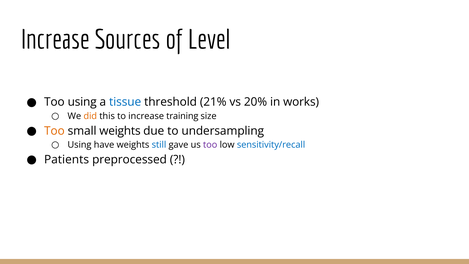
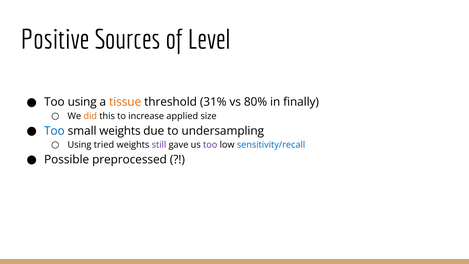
Increase: Increase -> Positive (55, 40)
tissue colour: blue -> orange (125, 102)
21%: 21% -> 31% (213, 102)
20%: 20% -> 80% (256, 102)
works: works -> finally (301, 102)
training: training -> applied (182, 116)
Too colour: orange -> blue (54, 131)
have: have -> tried (104, 145)
still colour: blue -> purple (159, 145)
Patients: Patients -> Possible (67, 159)
